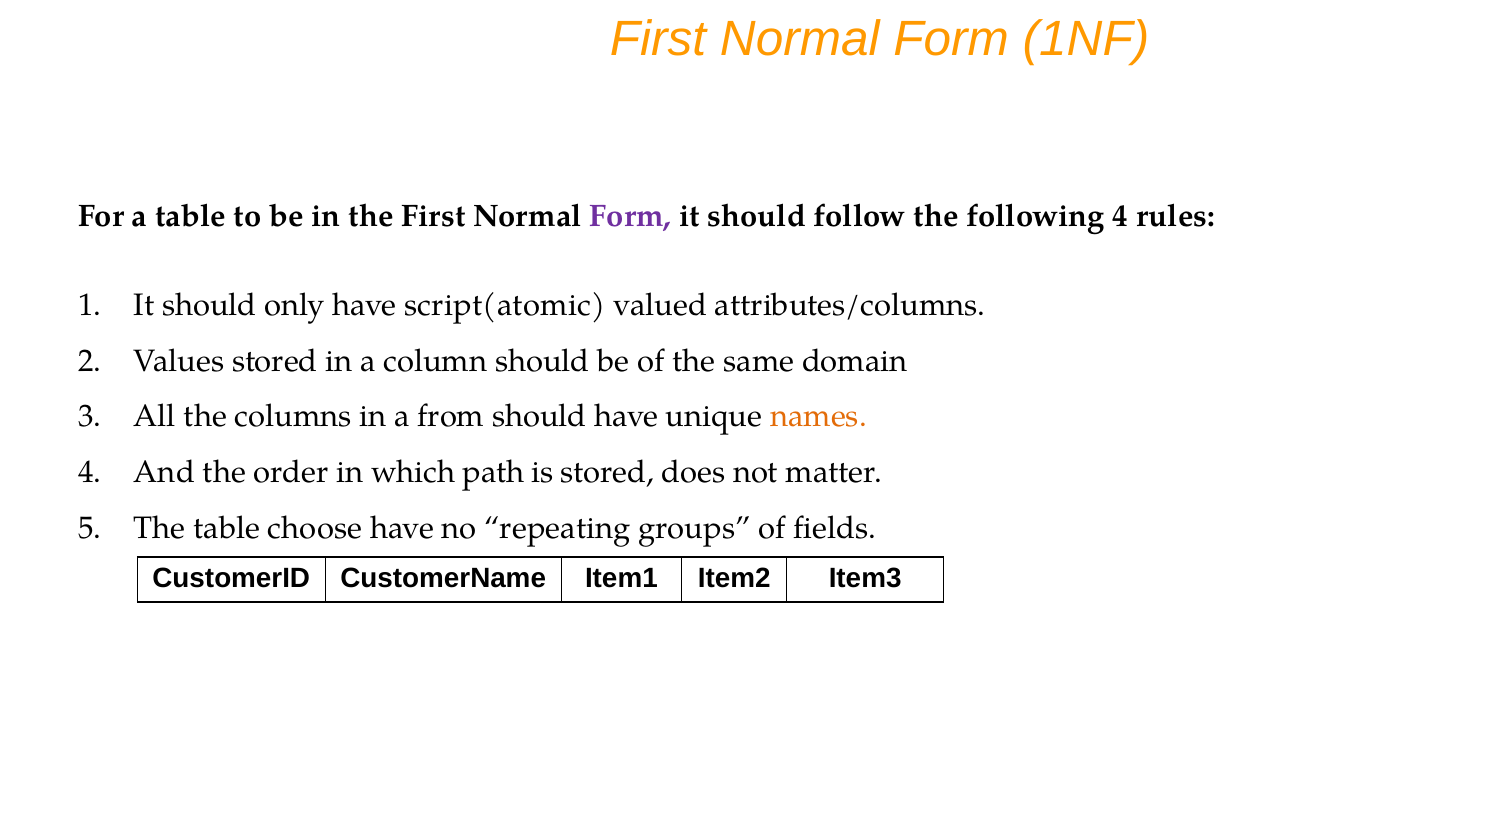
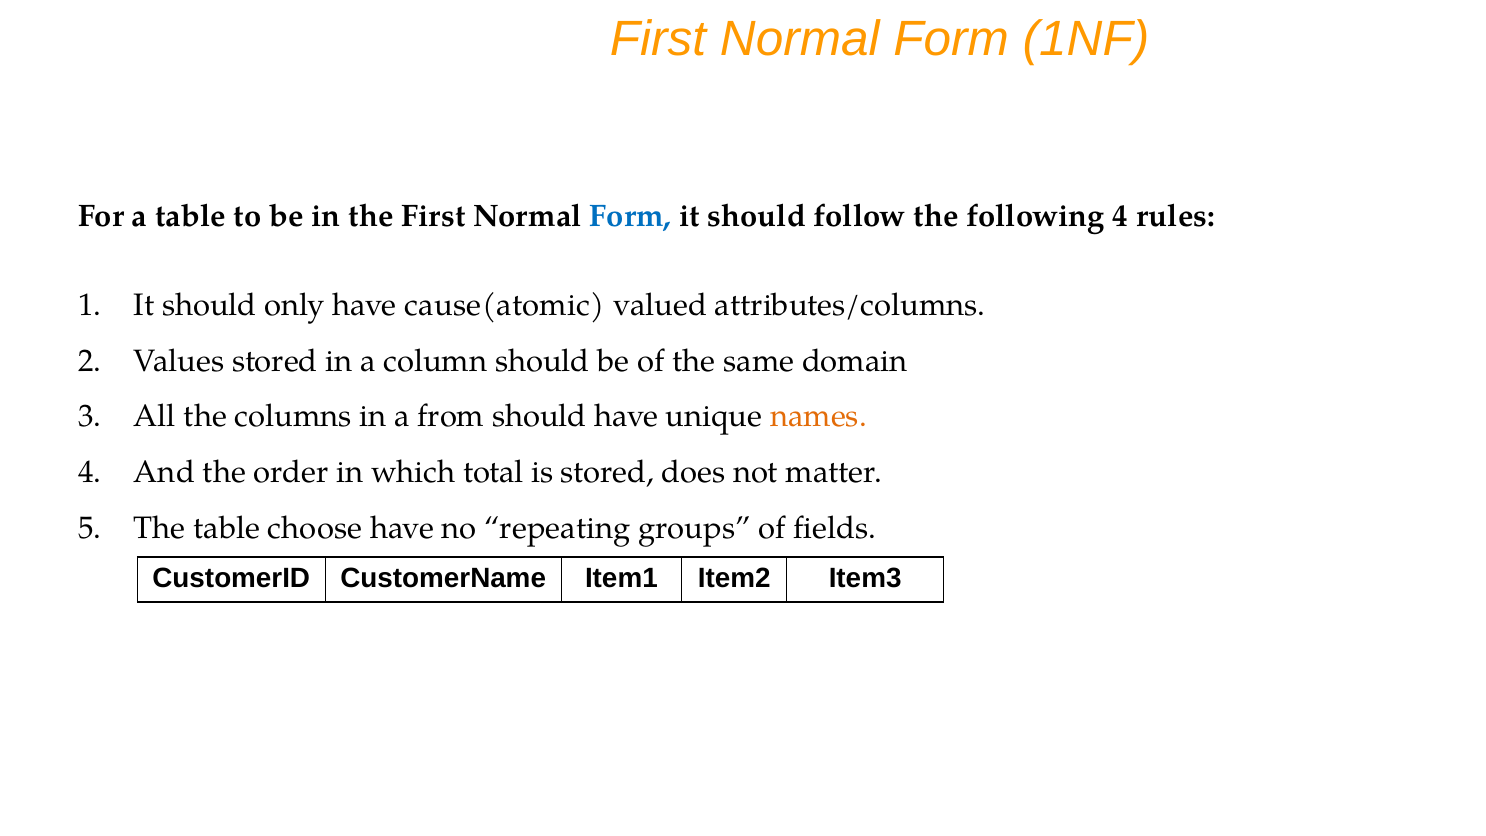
Form colour: purple -> blue (631, 216)
script(atomic: script(atomic -> cause(atomic (505, 305)
path: path -> total (494, 472)
